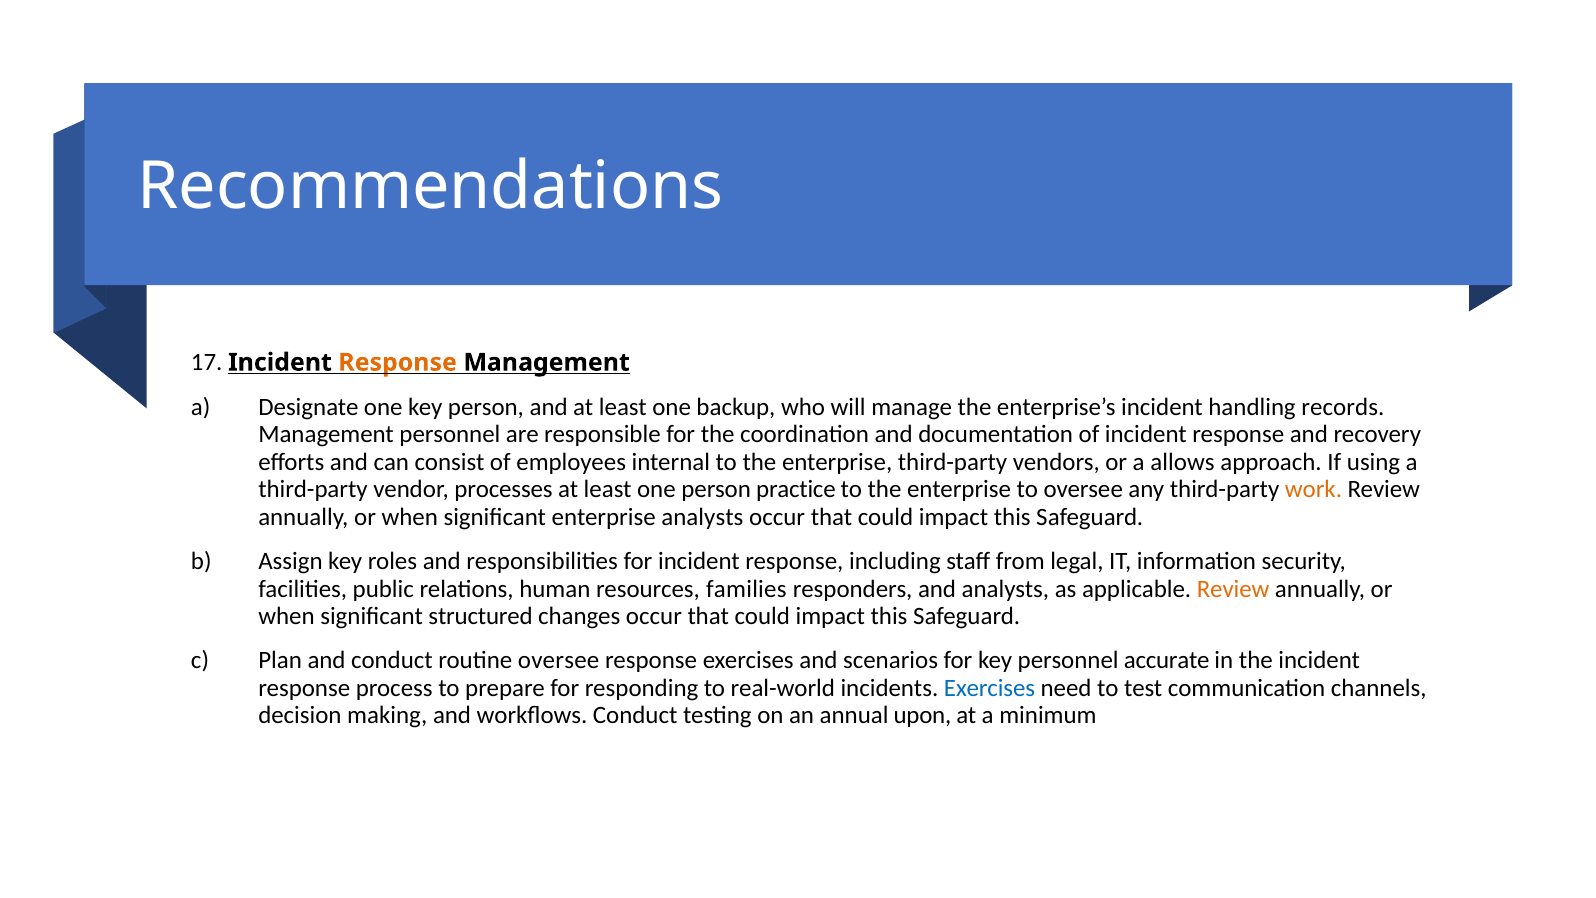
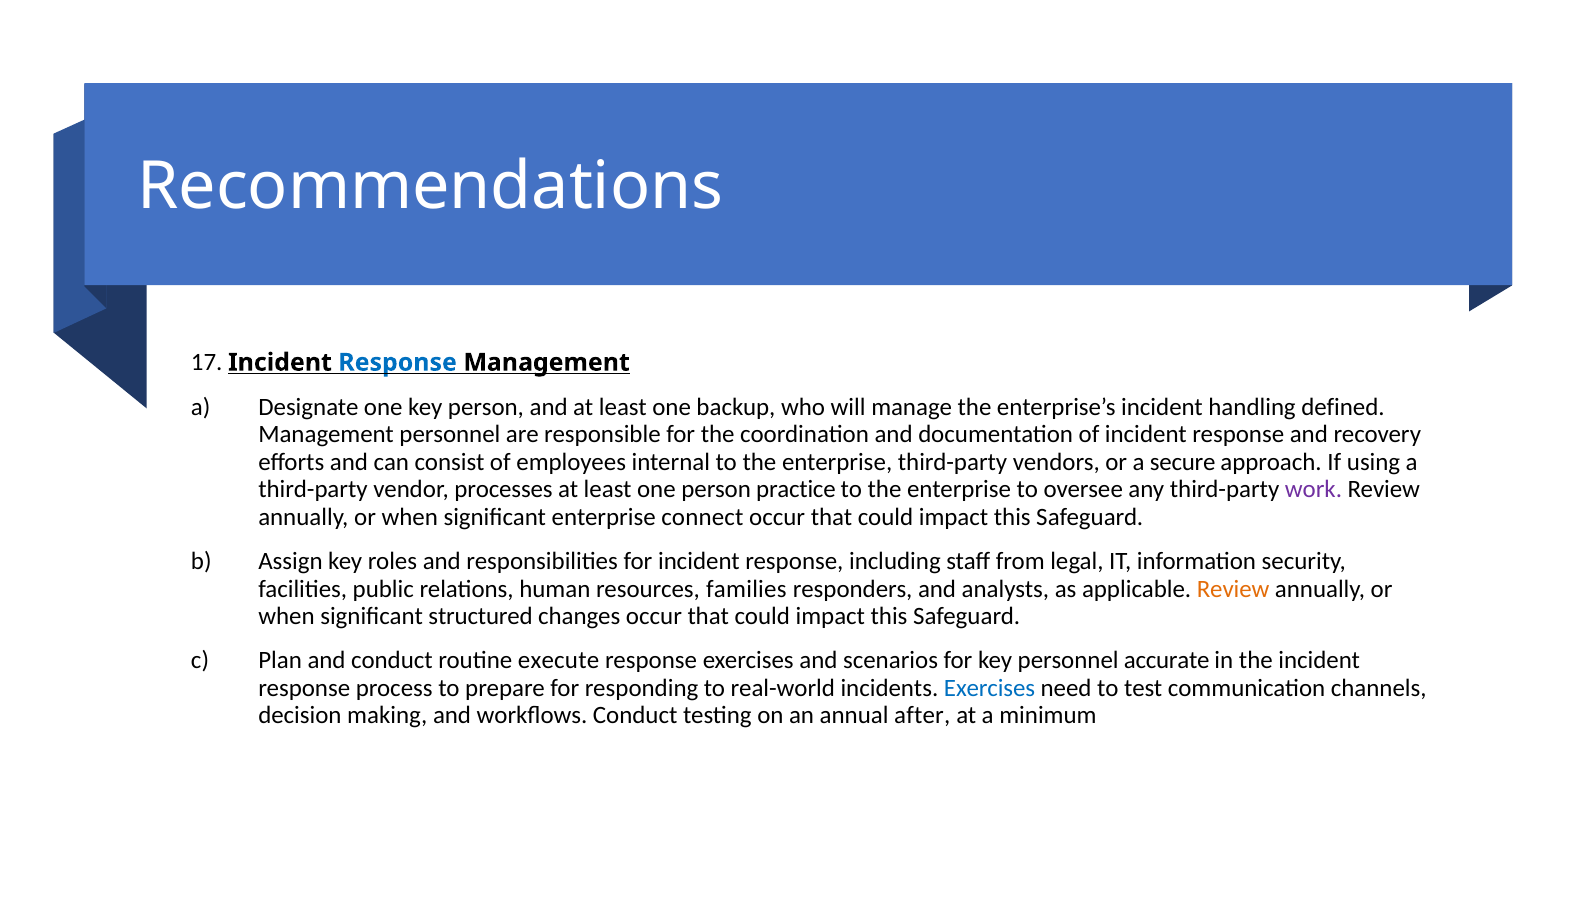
Response colour: orange -> blue (398, 362)
records: records -> defined (1343, 407)
allows: allows -> secure (1183, 462)
work colour: orange -> purple (1313, 490)
enterprise analysts: analysts -> connect (702, 517)
routine oversee: oversee -> execute (559, 660)
upon: upon -> after (922, 715)
